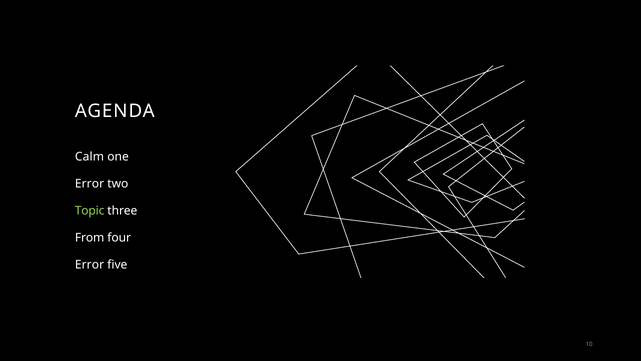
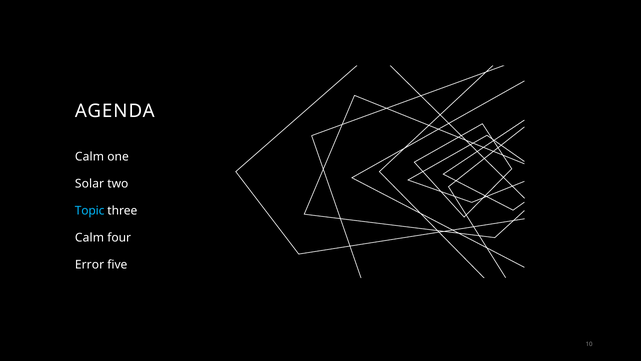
Error: Error -> Solar (90, 184)
Topic colour: light green -> light blue (90, 211)
From: From -> Calm (90, 237)
